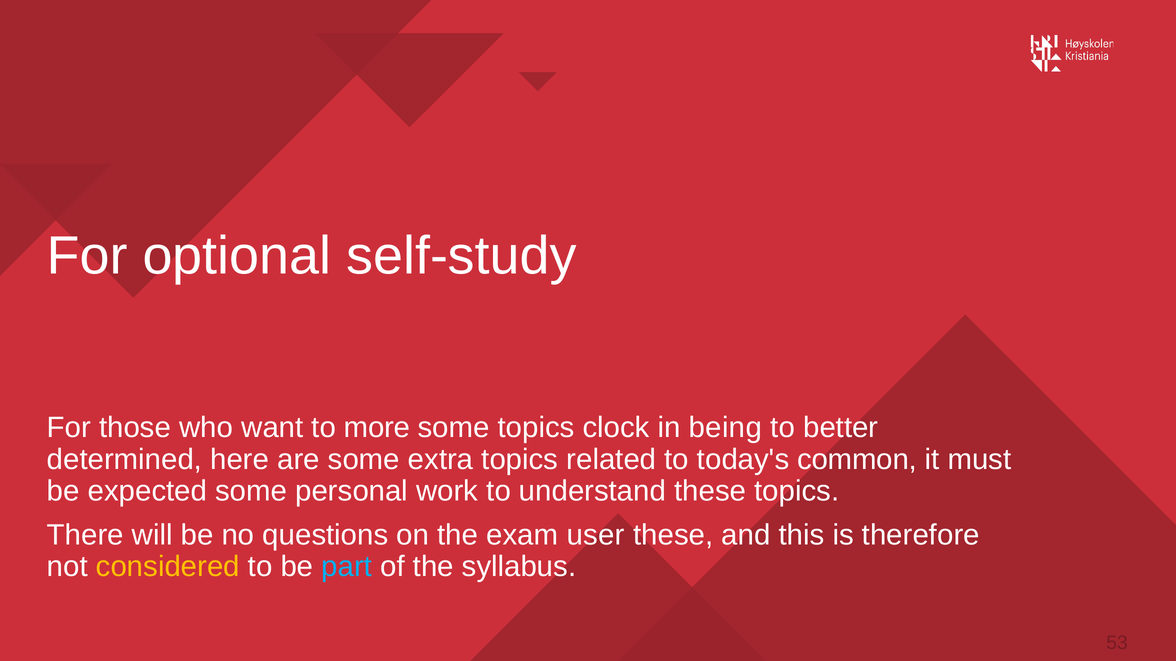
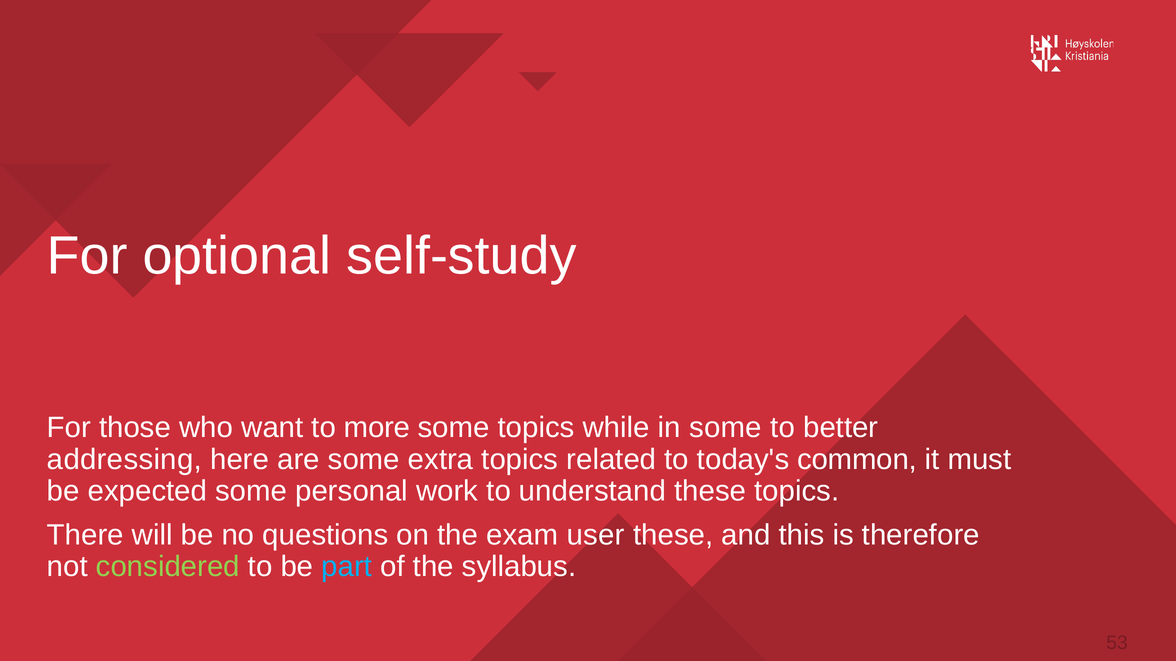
clock: clock -> while (616, 428)
in being: being -> some (725, 428)
determined: determined -> addressing (124, 460)
considered colour: yellow -> light green (168, 567)
